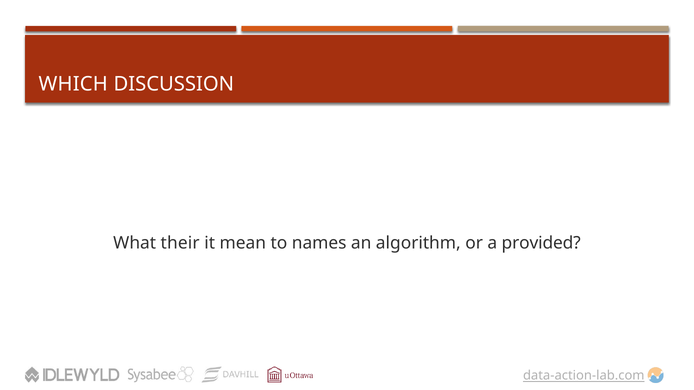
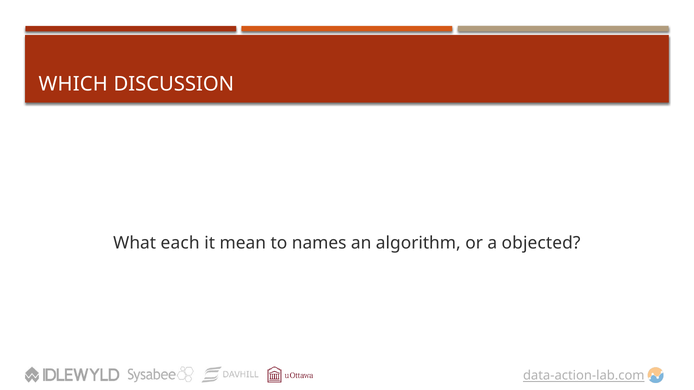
their: their -> each (180, 243)
provided: provided -> objected (541, 243)
